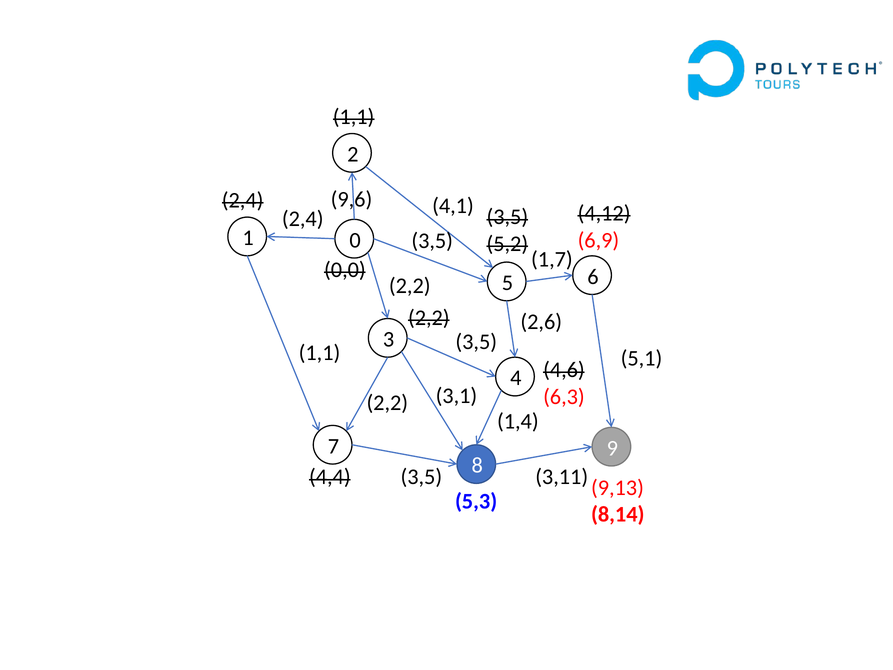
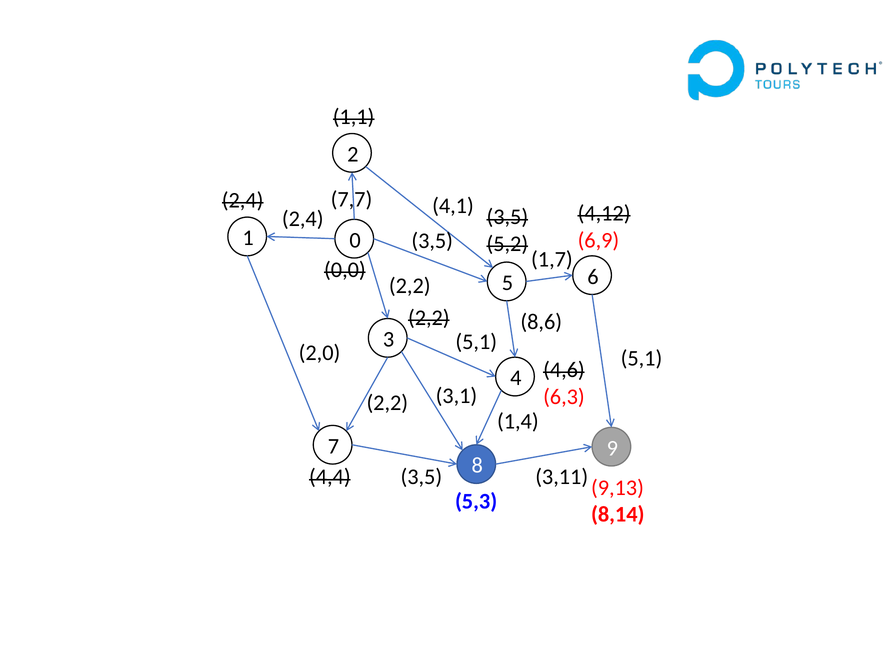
9,6: 9,6 -> 7,7 (351, 199)
2,6: 2,6 -> 8,6 (541, 322)
3,5: 3,5 -> 5,1 (476, 342)
1,1: 1,1 -> 2,0 (320, 353)
